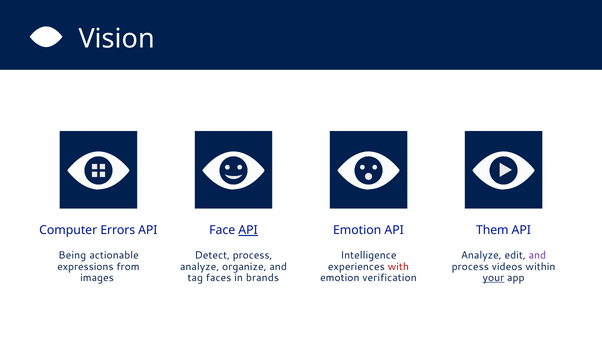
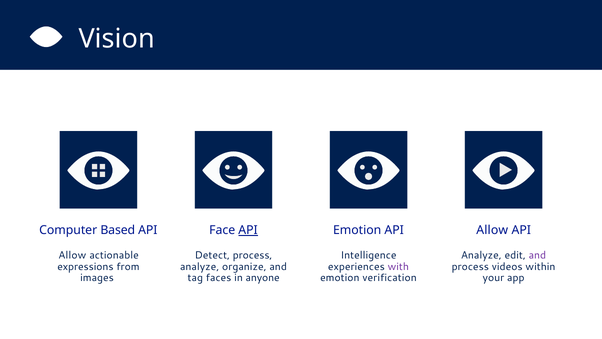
Errors: Errors -> Based (118, 230)
Them: Them -> Allow (492, 230)
Being: Being -> Allow (72, 255)
with colour: red -> purple (398, 266)
brands: brands -> anyone (263, 278)
your underline: present -> none (493, 278)
